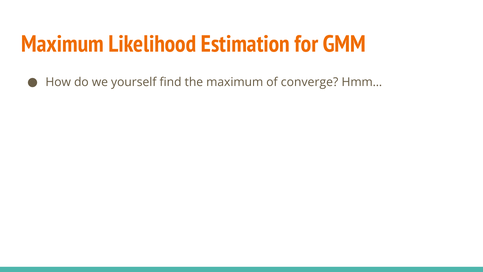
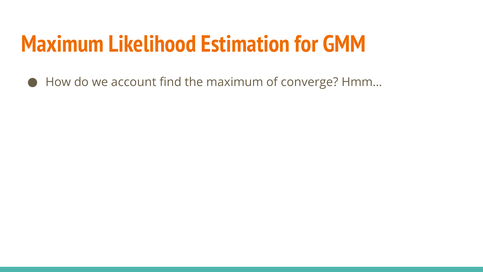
yourself: yourself -> account (134, 82)
